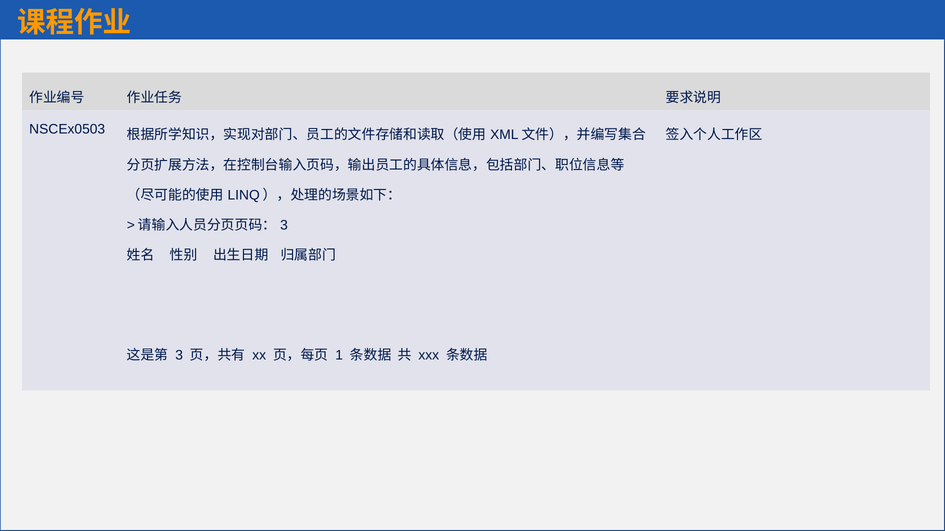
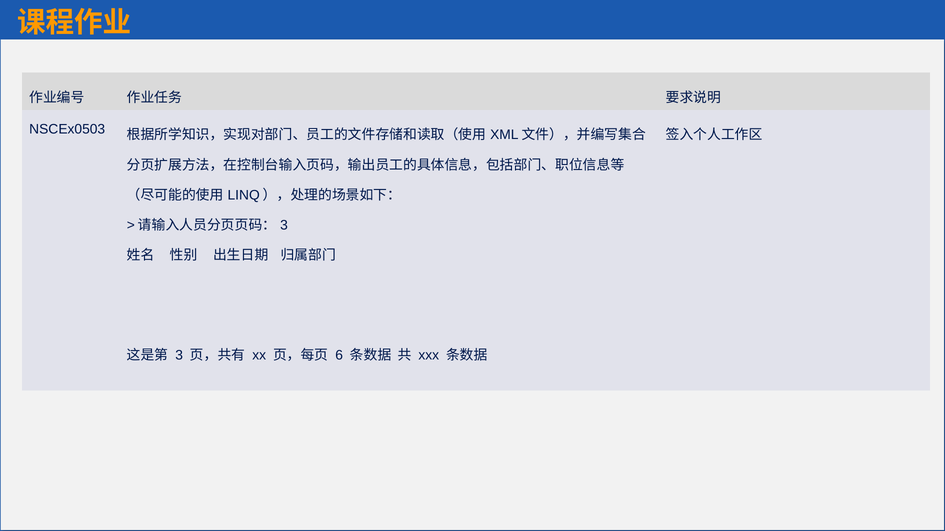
1: 1 -> 6 (339, 355)
